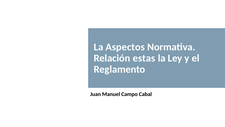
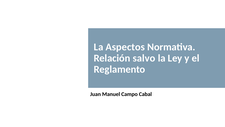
estas: estas -> salvo (144, 58)
